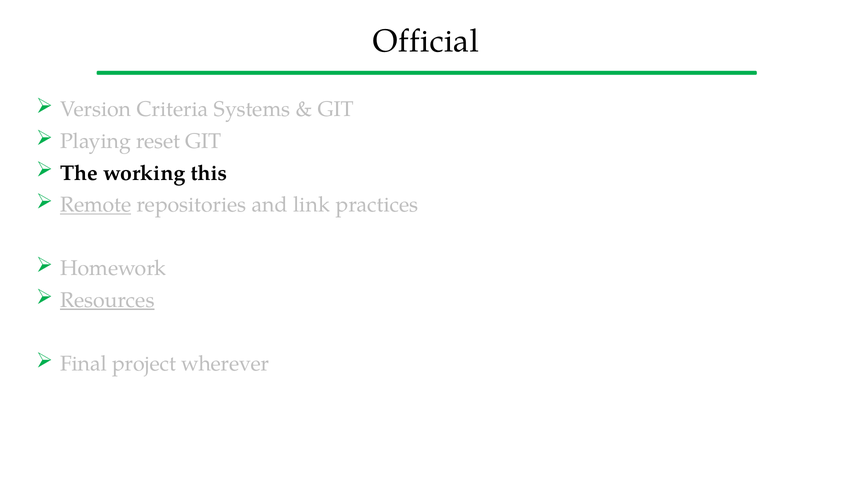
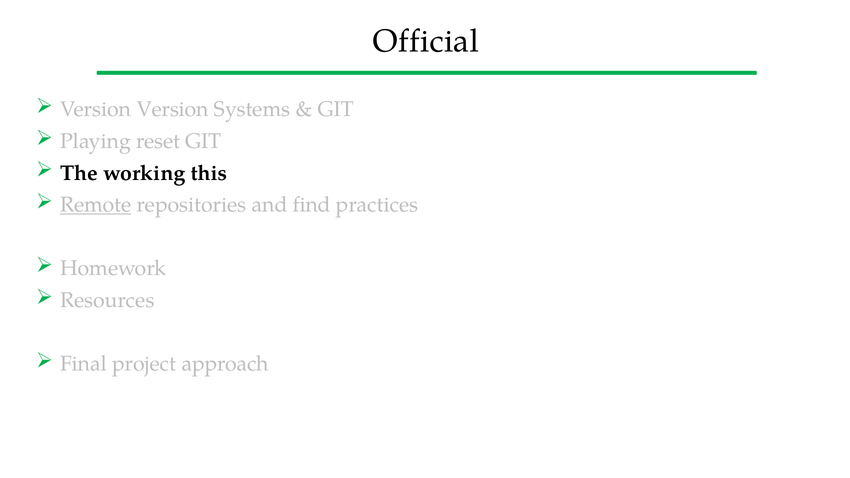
Version Criteria: Criteria -> Version (173, 109)
link: link -> find (312, 205)
Resources underline: present -> none (107, 300)
wherever: wherever -> approach (225, 364)
